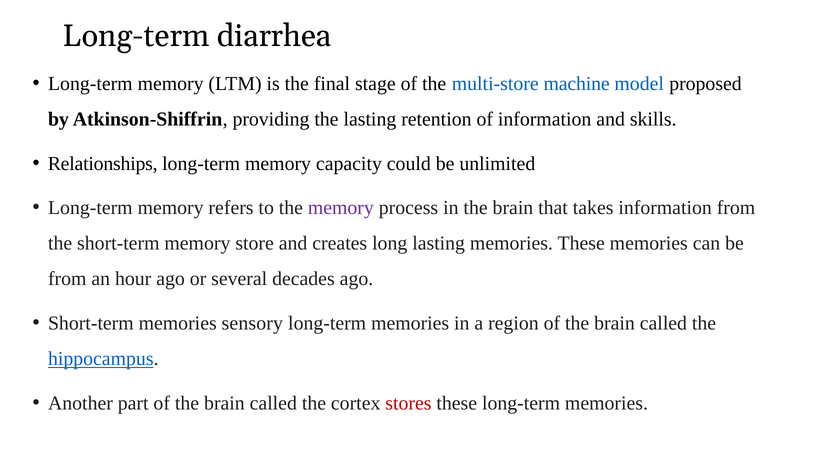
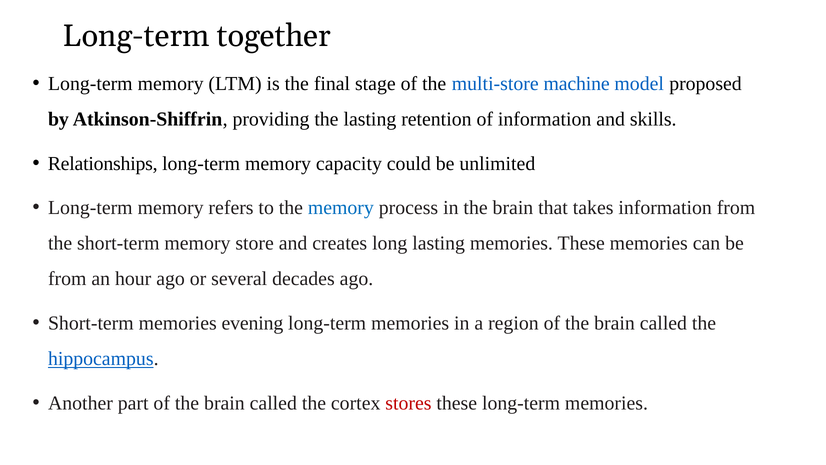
diarrhea: diarrhea -> together (274, 36)
memory colour: purple -> blue (341, 208)
sensory: sensory -> evening (252, 323)
